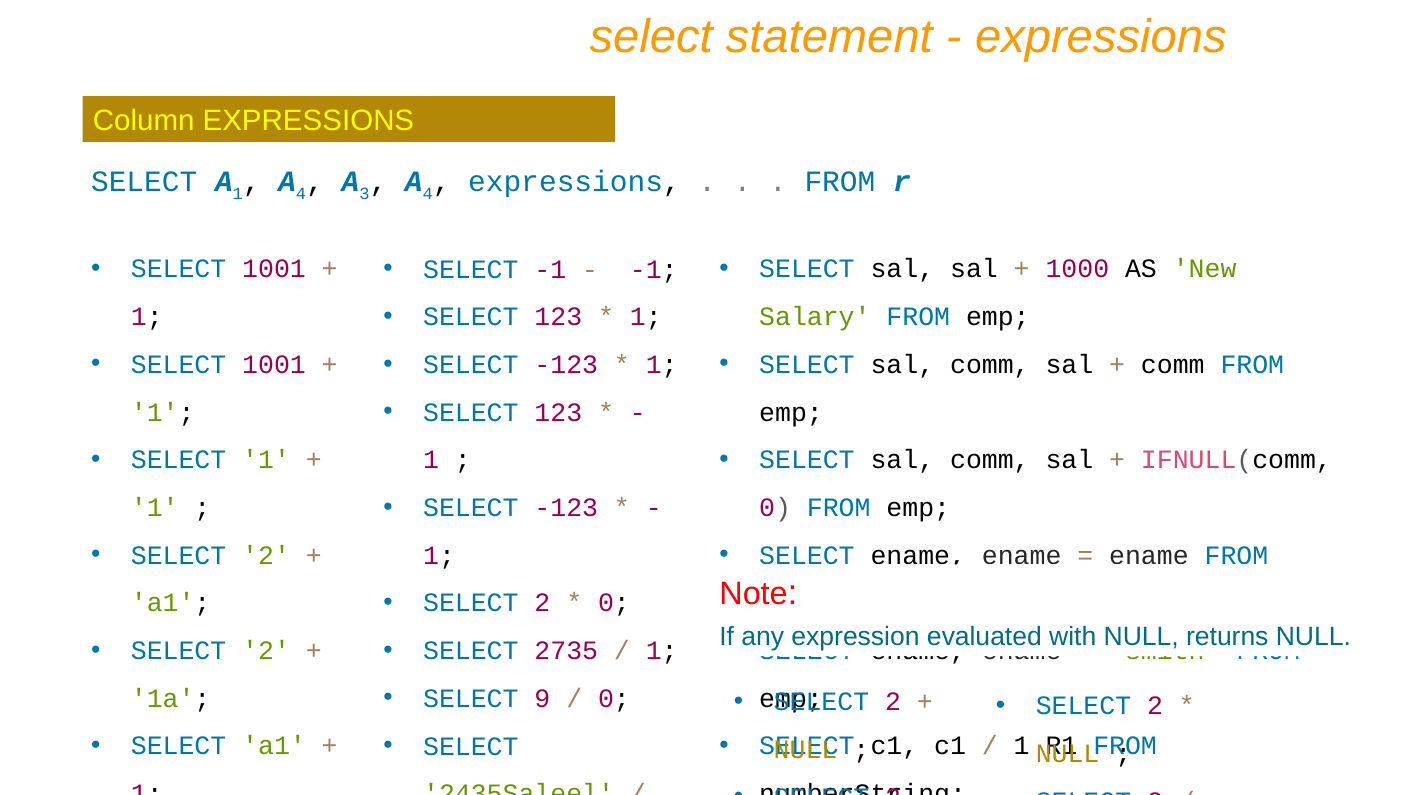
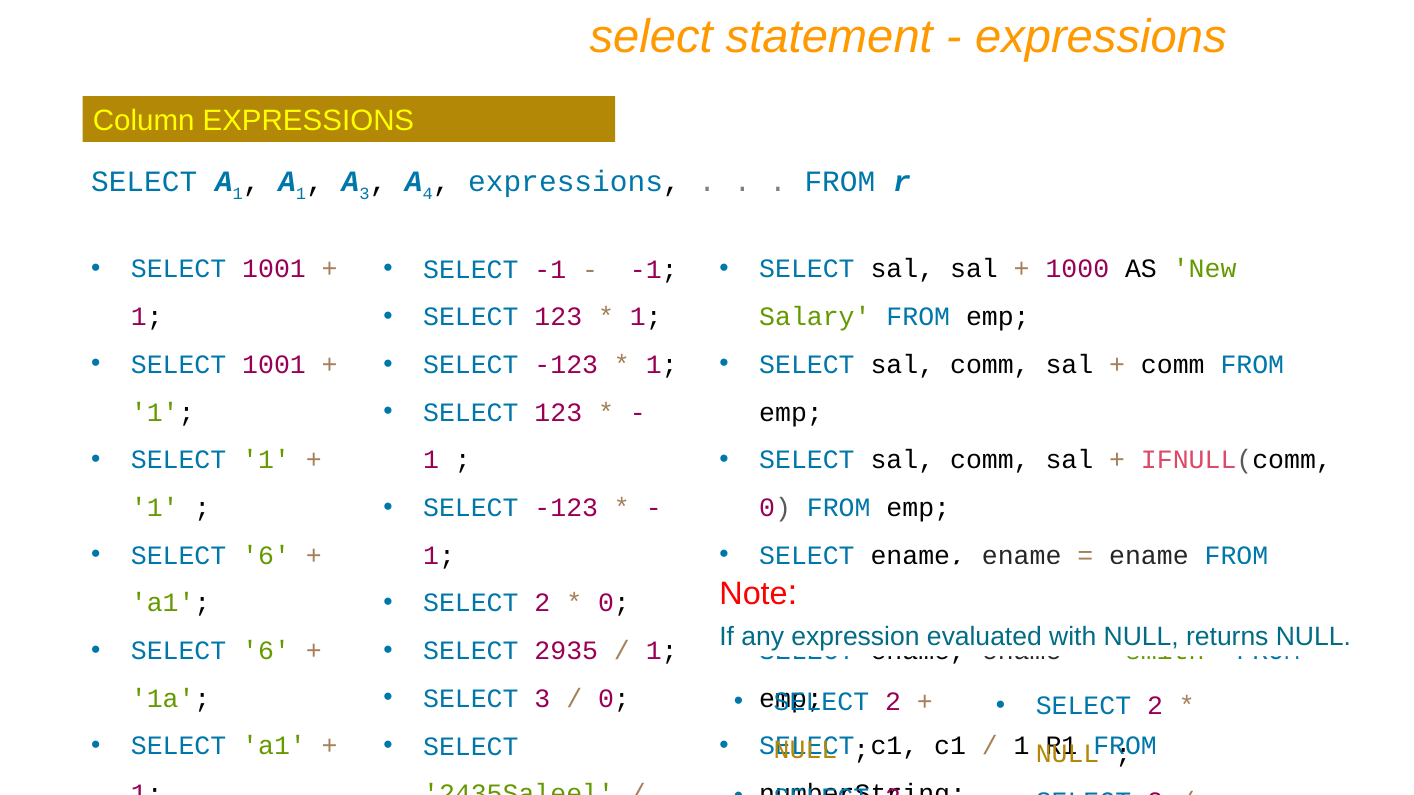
4: 4 -> 1 (301, 194)
2: 2 -> 6 (266, 556)
2: 2 -> 6 (266, 651)
2735: 2735 -> 2935 (566, 651)
SELECT 9: 9 -> 3 (542, 699)
